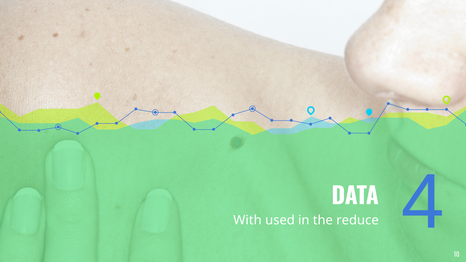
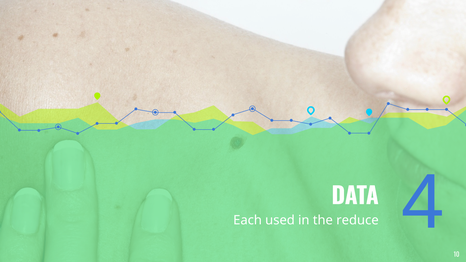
With: With -> Each (248, 220)
